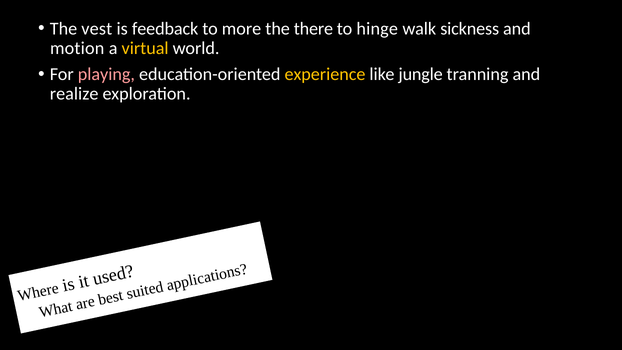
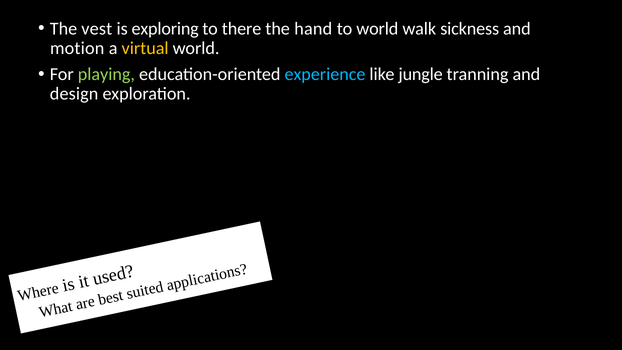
feedback: feedback -> exploring (165, 29)
more: more -> there (242, 29)
there: there -> hand (313, 29)
to hinge: hinge -> world (377, 29)
playing colour: pink -> light green (106, 74)
experience colour: yellow -> light blue (325, 74)
realize: realize -> design (74, 94)
